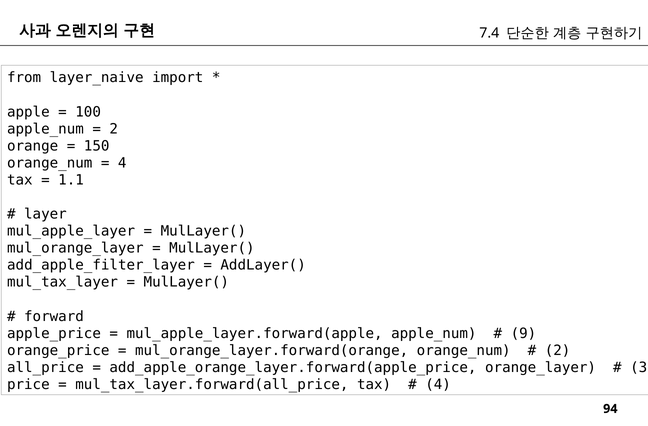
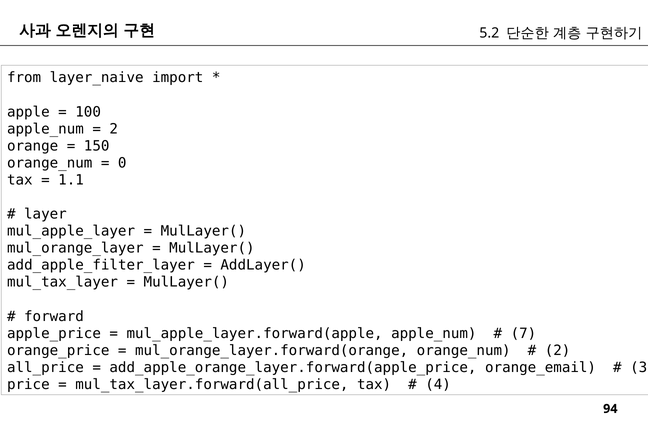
7.4: 7.4 -> 5.2 (489, 33)
4: 4 -> 0 (122, 163)
9: 9 -> 7 (523, 333)
orange_layer: orange_layer -> orange_email (541, 367)
